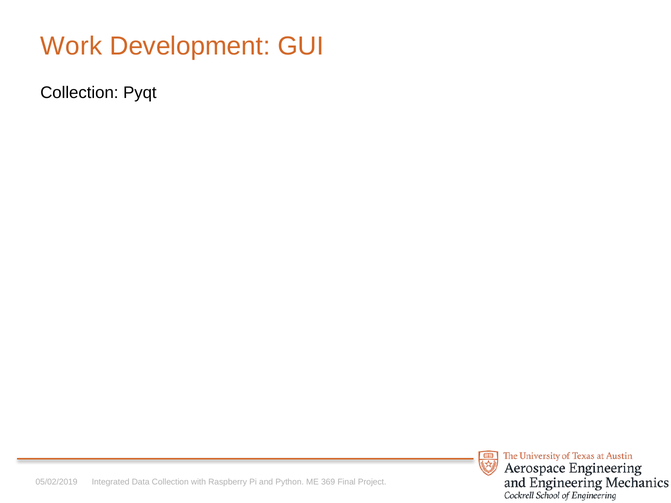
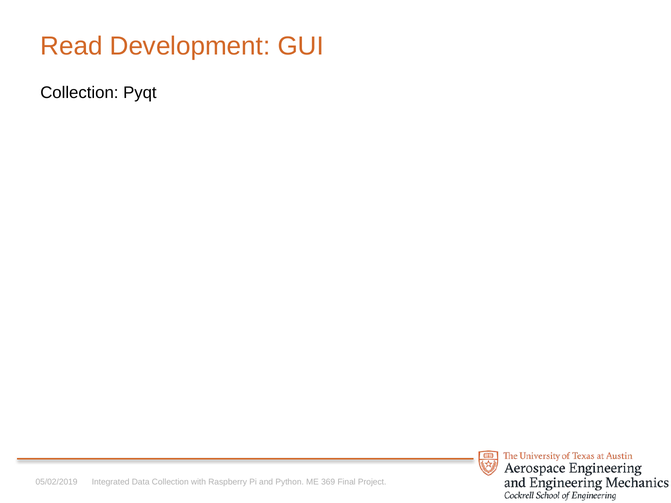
Work: Work -> Read (71, 46)
